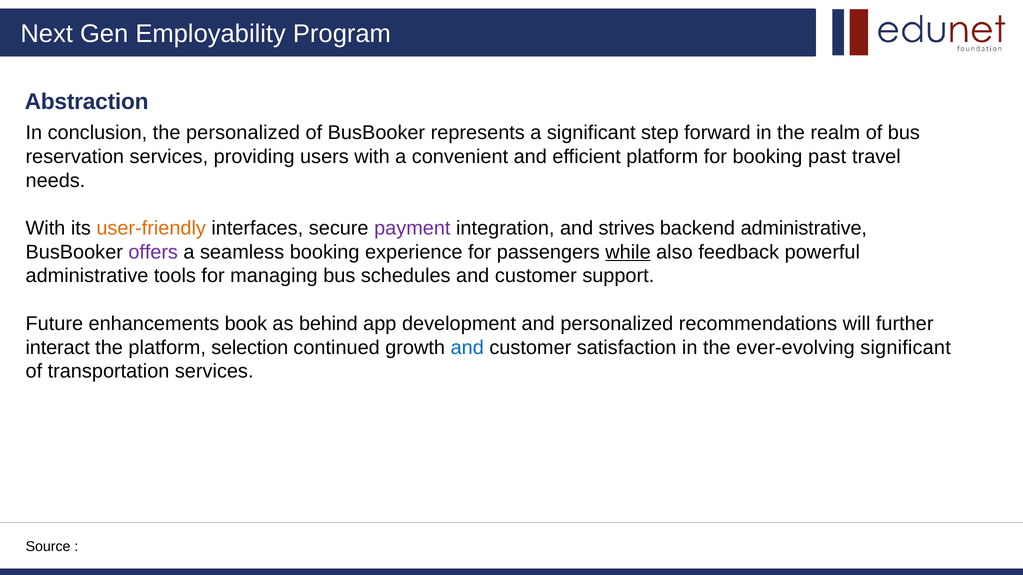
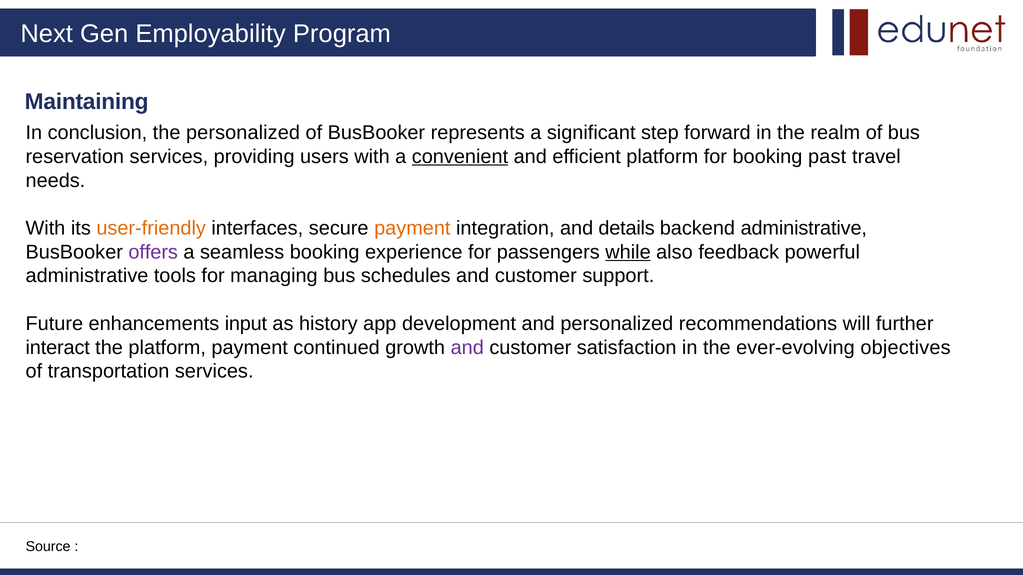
Abstraction: Abstraction -> Maintaining (87, 102)
convenient underline: none -> present (460, 157)
payment colour: purple -> orange (412, 228)
strives: strives -> details (627, 228)
book: book -> input (246, 324)
behind: behind -> history (328, 324)
platform selection: selection -> payment (250, 348)
and colour: blue -> purple (467, 348)
ever-evolving significant: significant -> objectives (906, 348)
